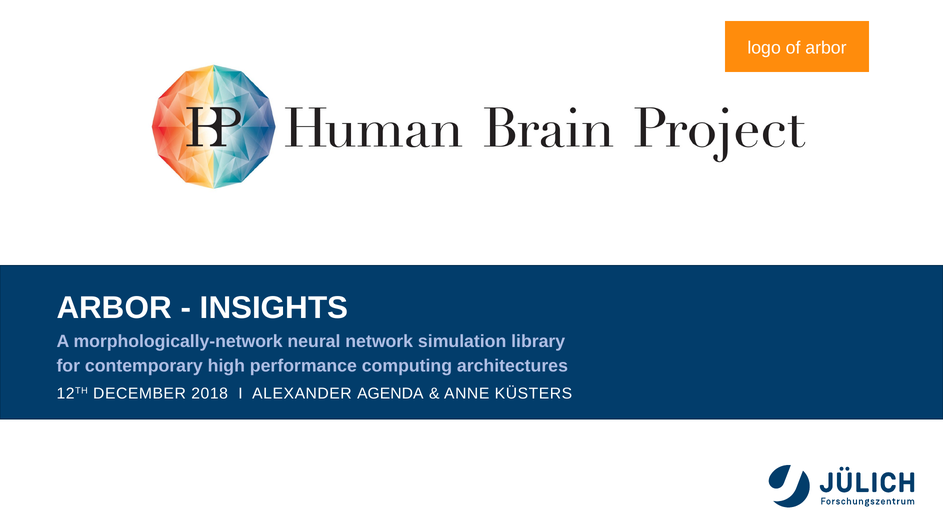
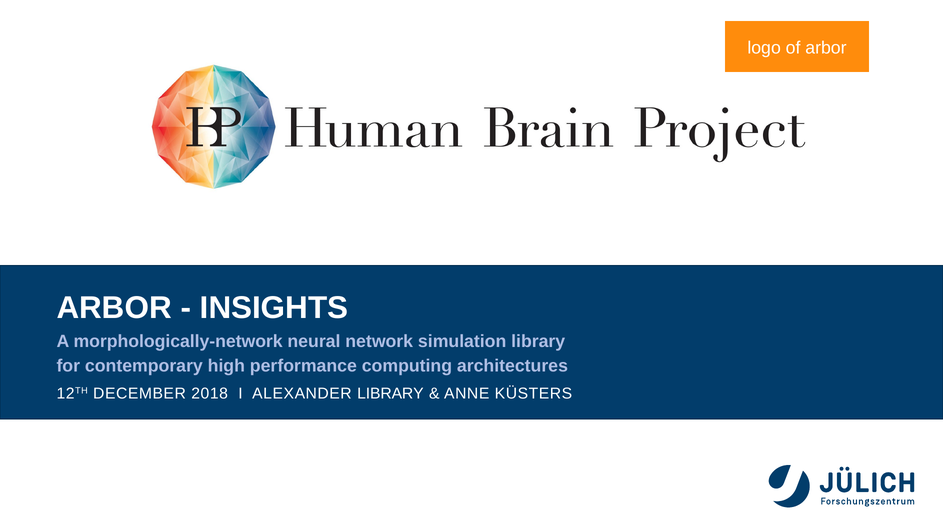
ALEXANDER AGENDA: AGENDA -> LIBRARY (390, 393)
